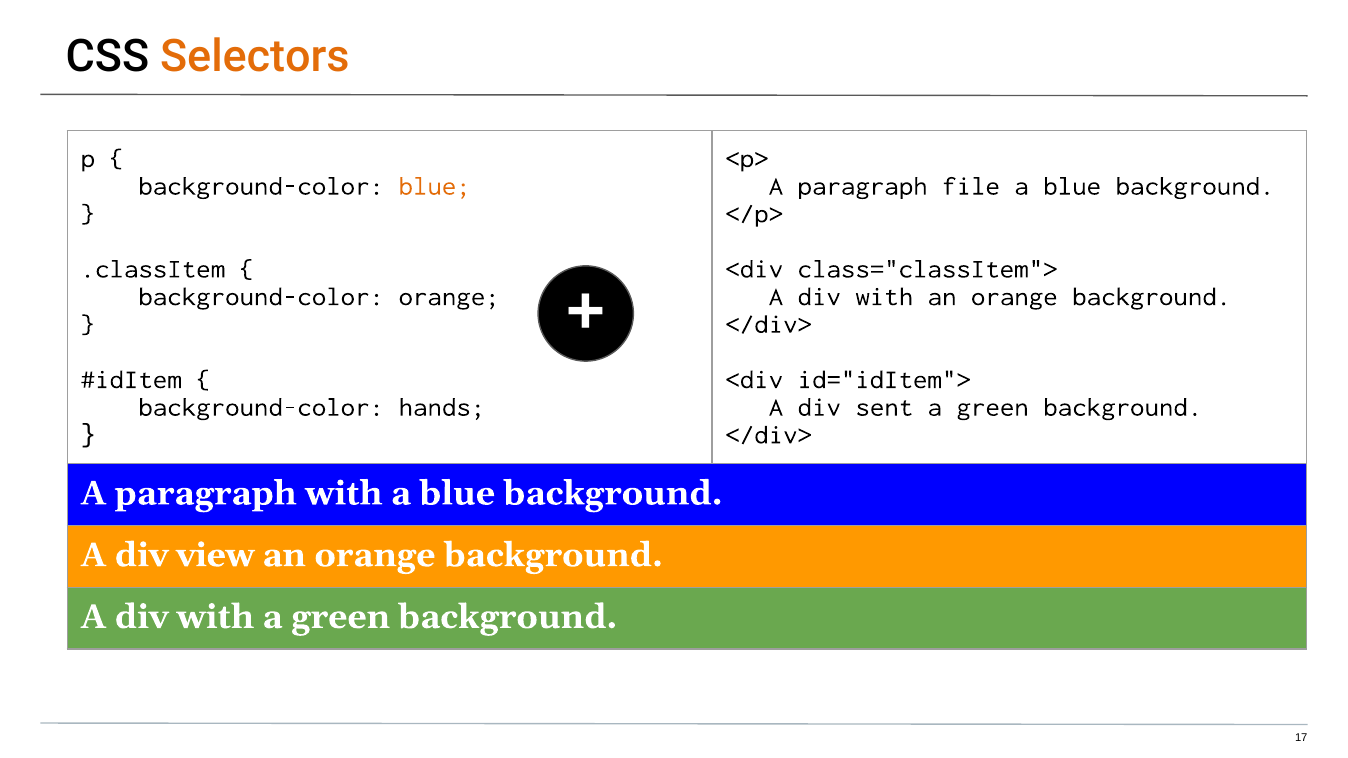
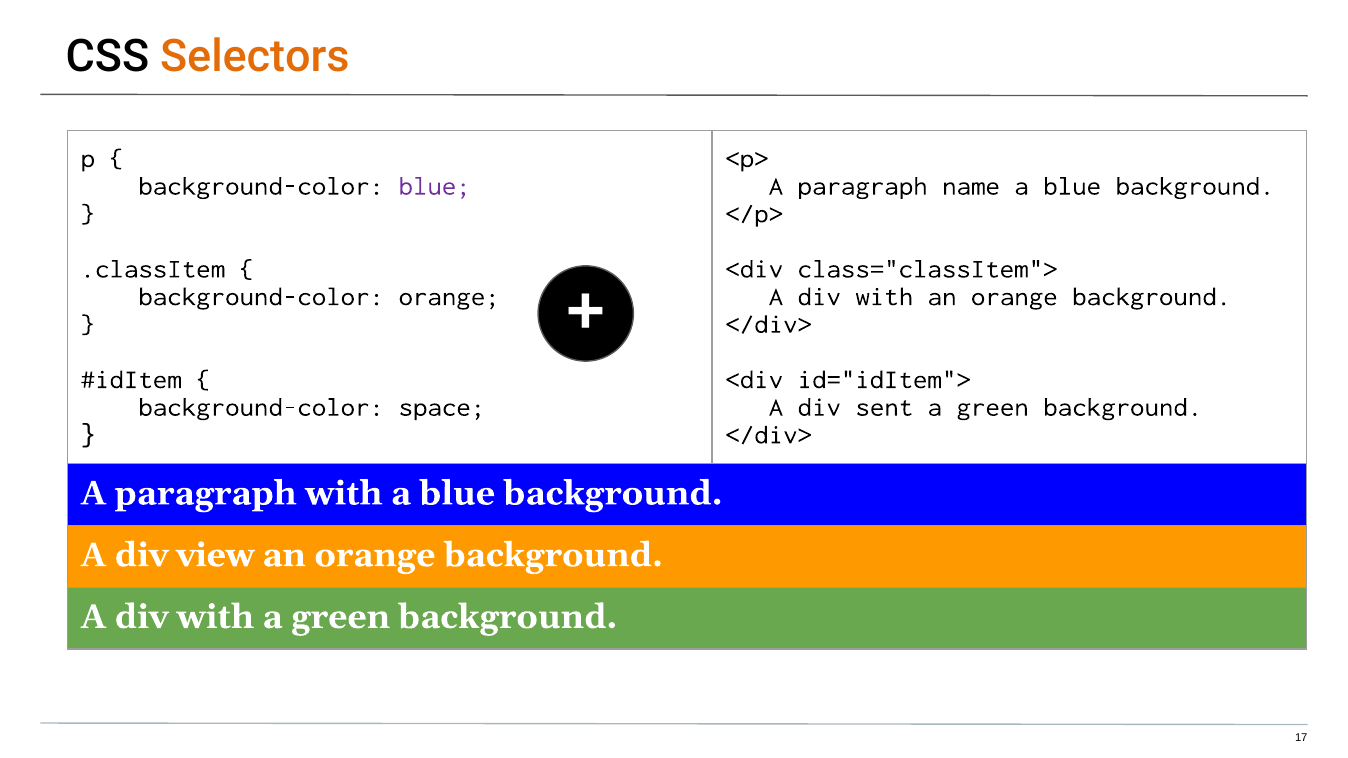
blue colour: orange -> purple (435, 186)
file: file -> name (971, 186)
hands: hands -> space (442, 407)
